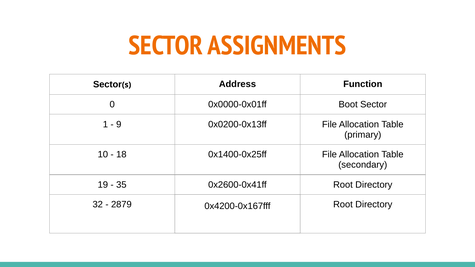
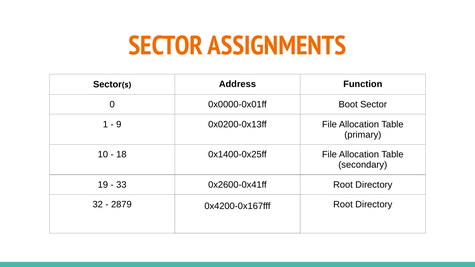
35: 35 -> 33 (121, 185)
